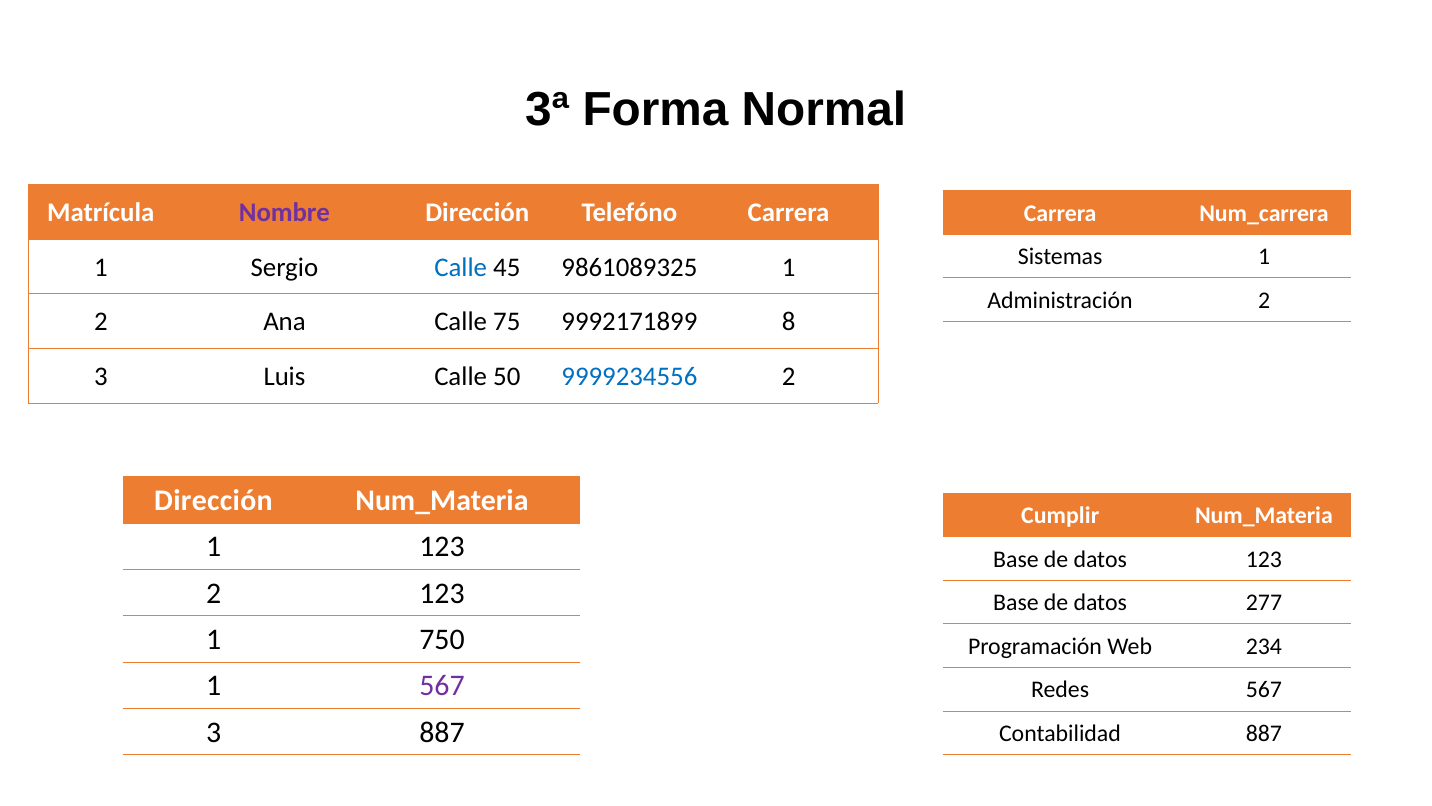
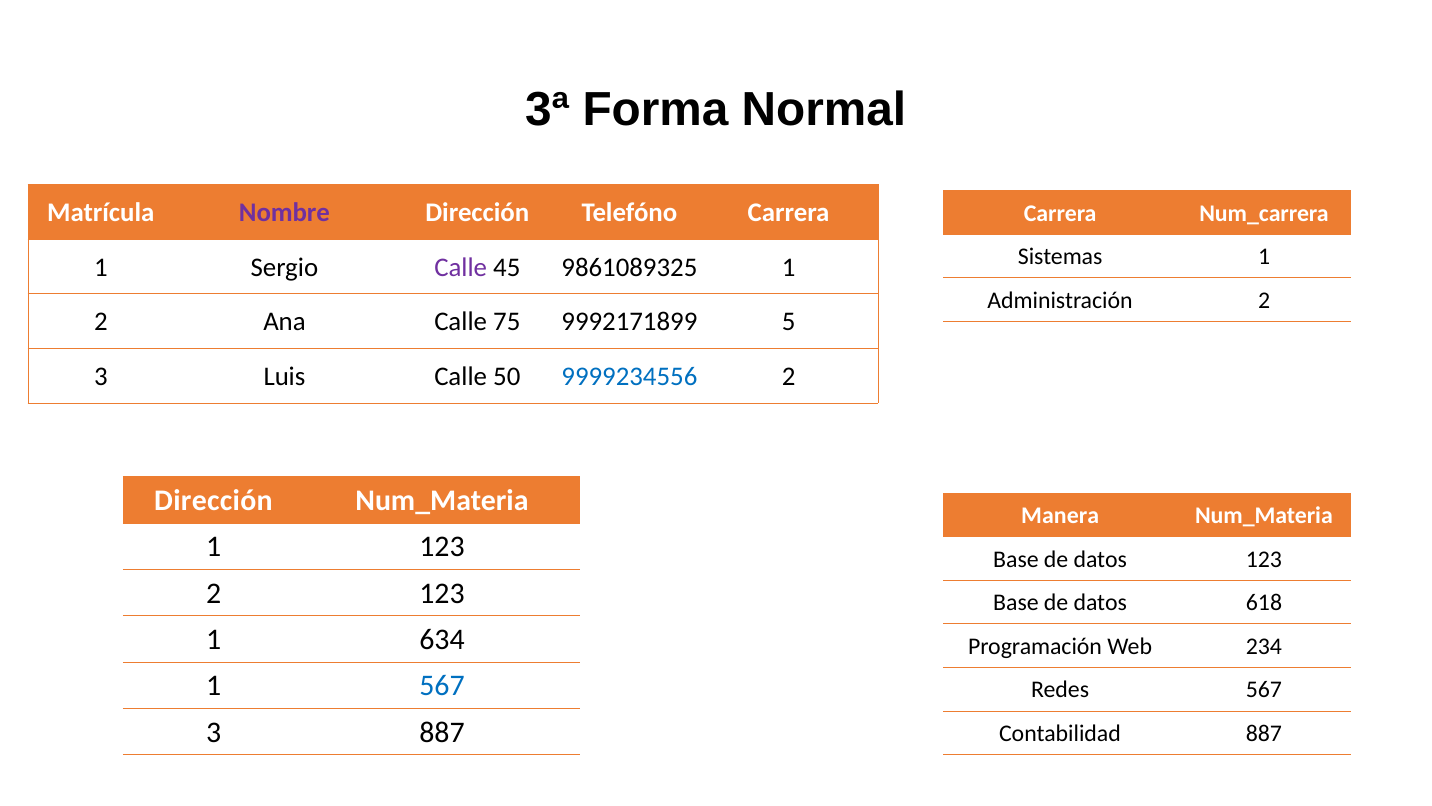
Calle colour: blue -> purple (461, 267)
8: 8 -> 5 (789, 322)
Cumplir: Cumplir -> Manera (1060, 515)
277: 277 -> 618 (1264, 602)
750: 750 -> 634 (442, 639)
567 colour: purple -> blue (442, 686)
